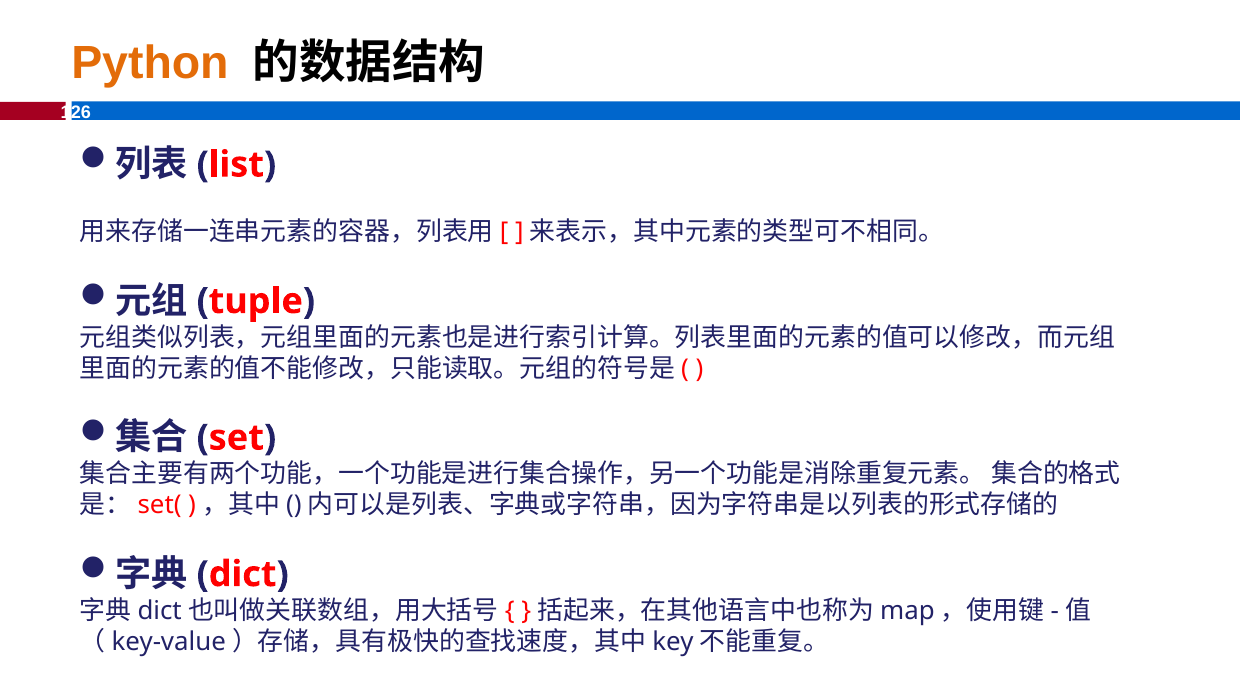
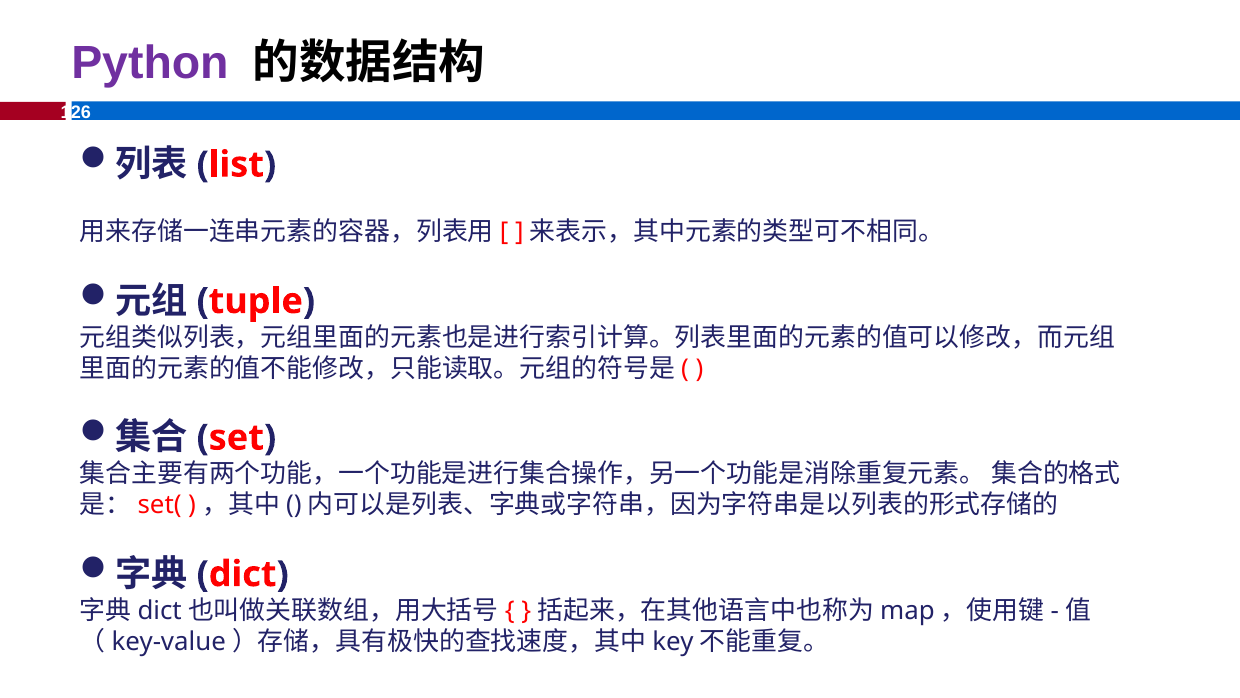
Python colour: orange -> purple (150, 63)
